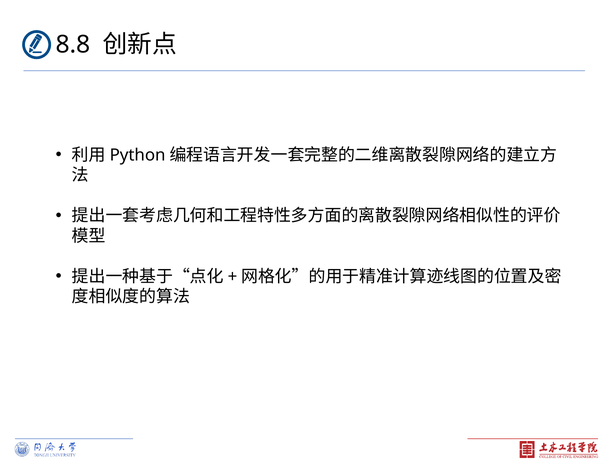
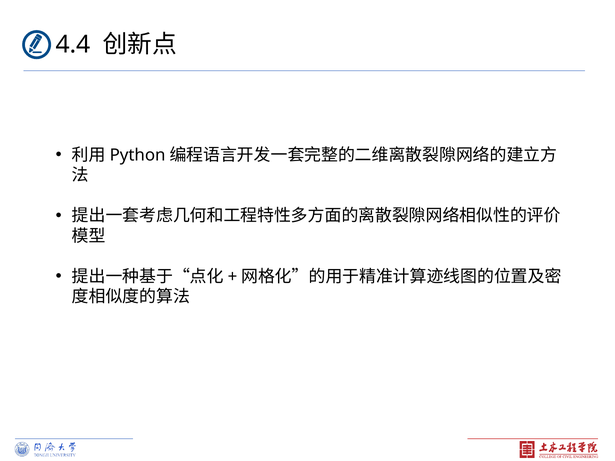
8.8: 8.8 -> 4.4 (73, 45)
